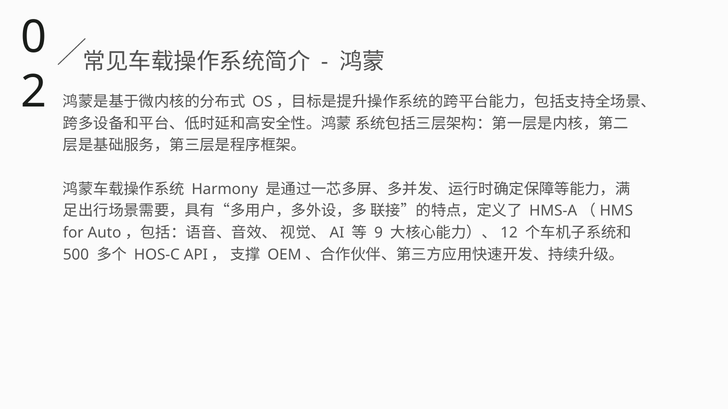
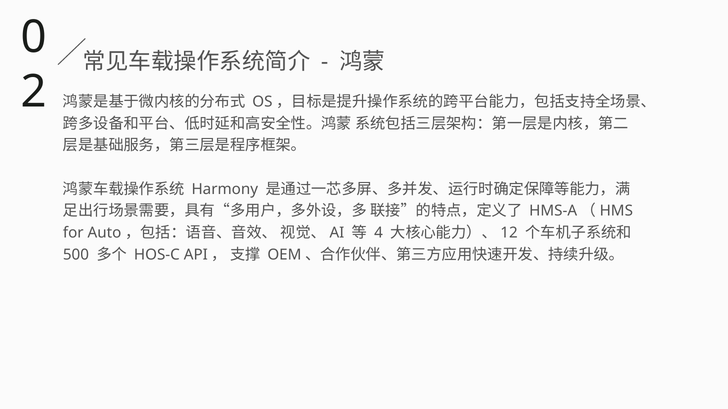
9: 9 -> 4 (378, 233)
